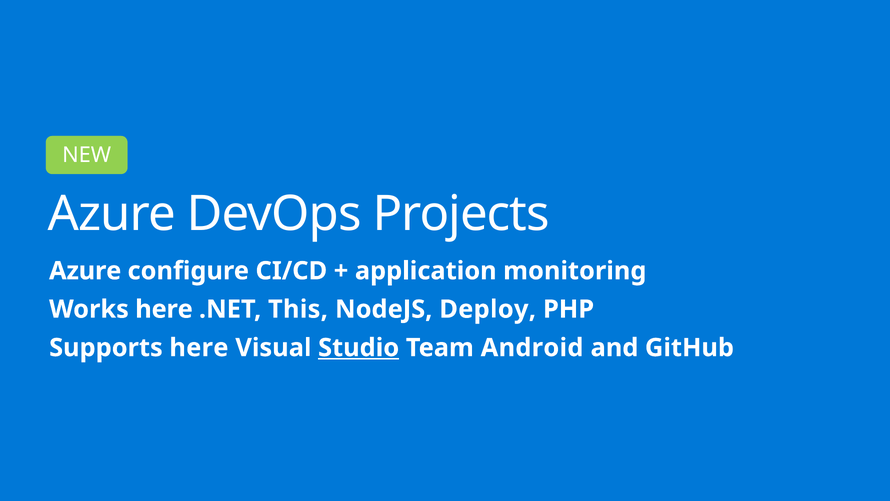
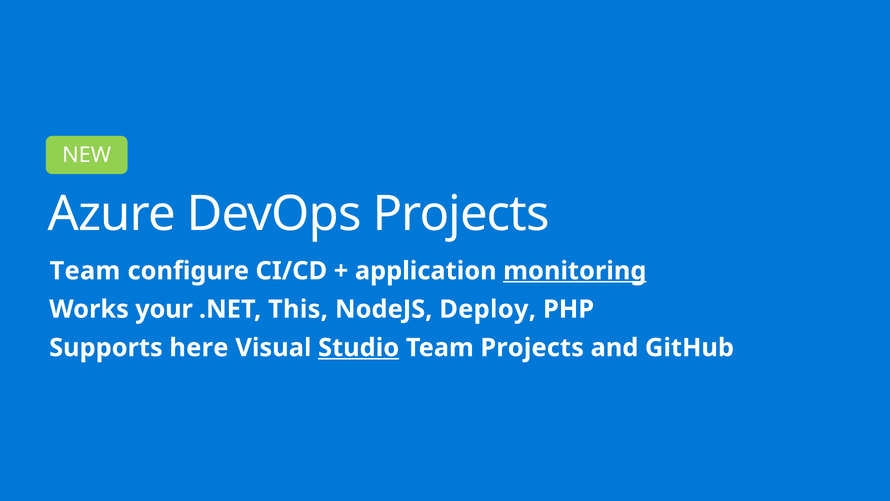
Azure: Azure -> Team (85, 271)
monitoring underline: none -> present (575, 271)
Works here: here -> your (164, 309)
Team Android: Android -> Projects (532, 347)
